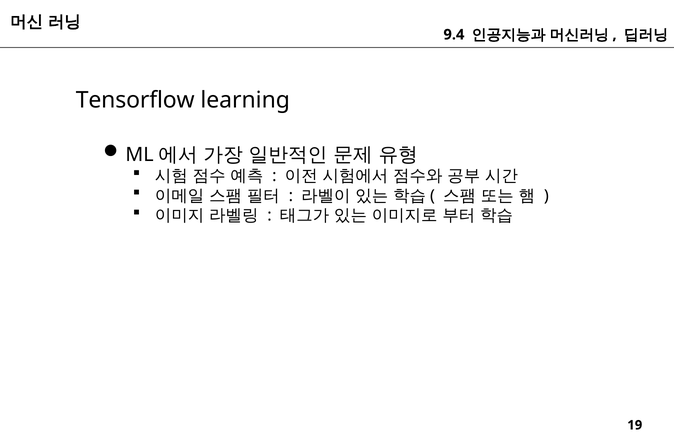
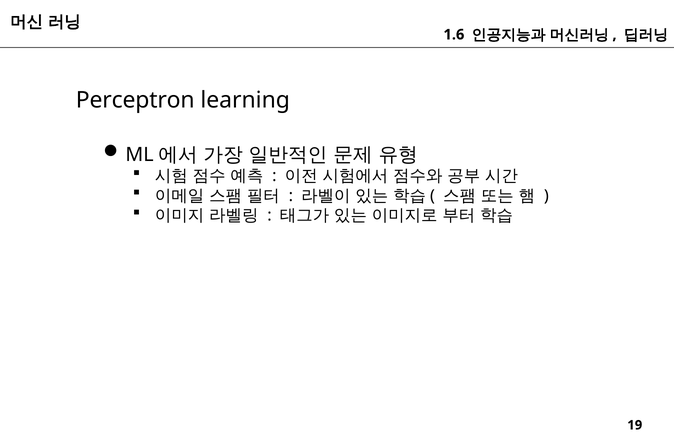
9.4: 9.4 -> 1.6 (454, 35)
Tensorflow: Tensorflow -> Perceptron (135, 100)
